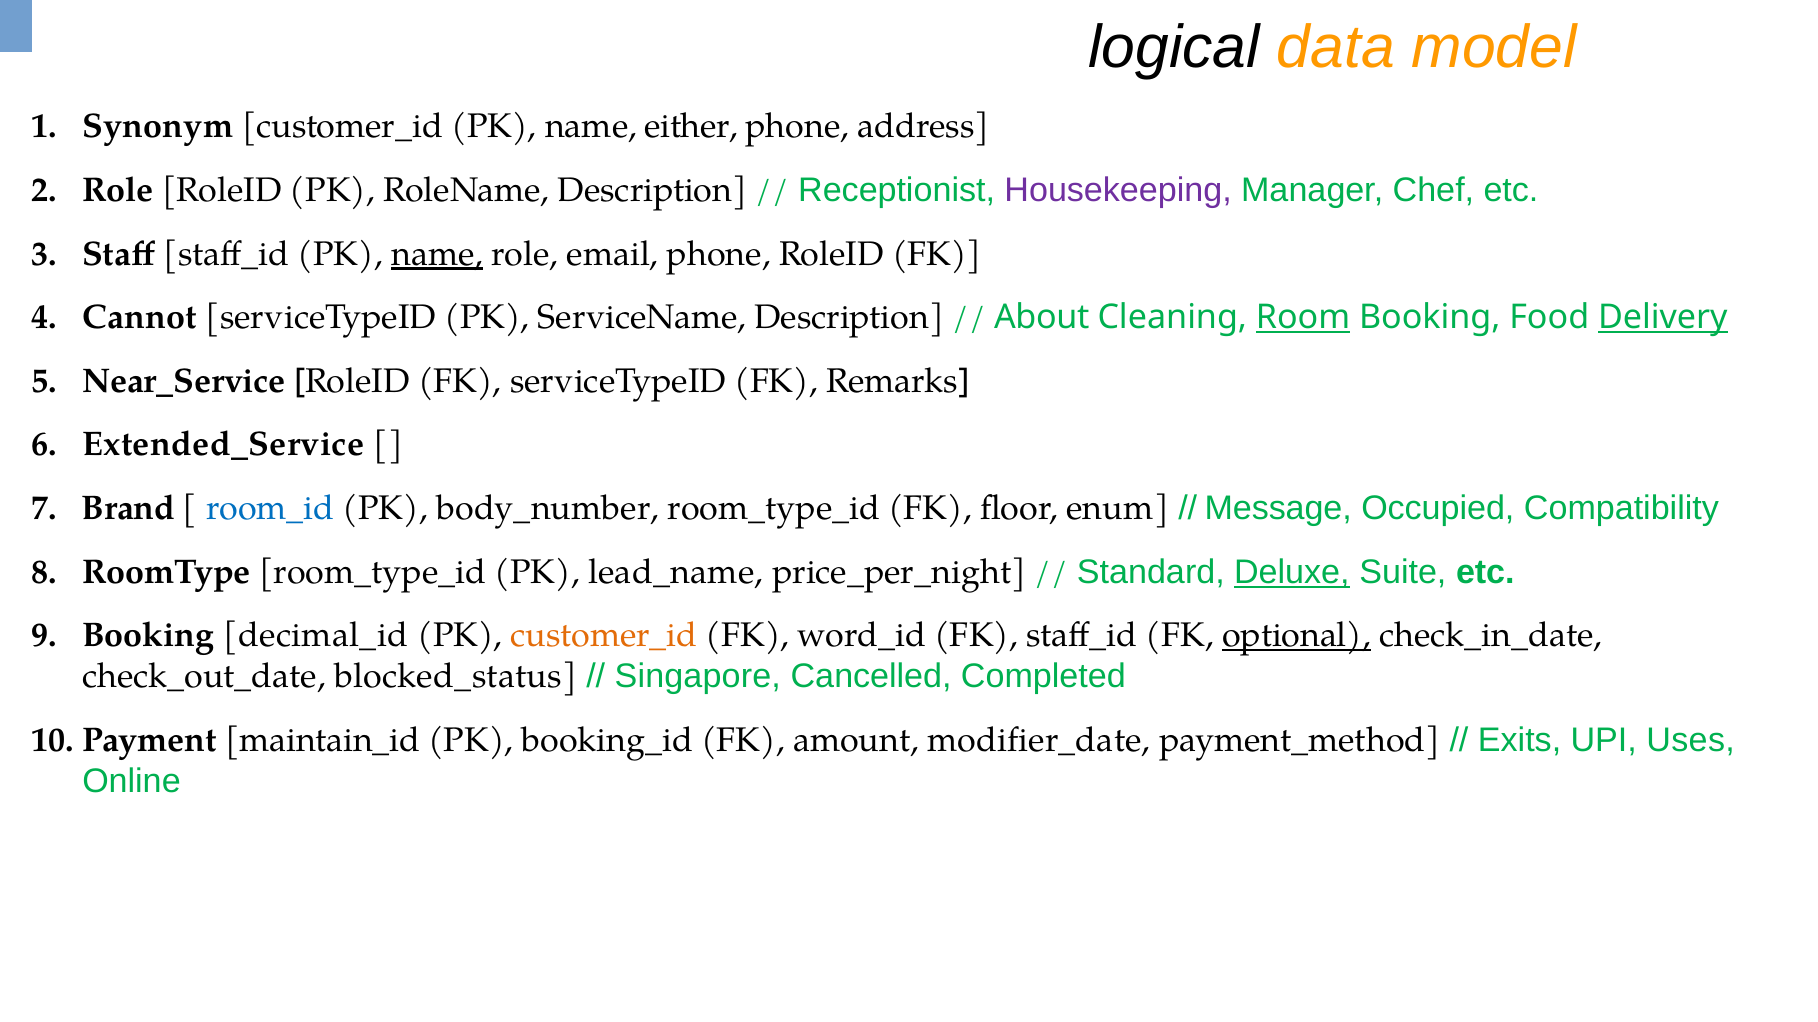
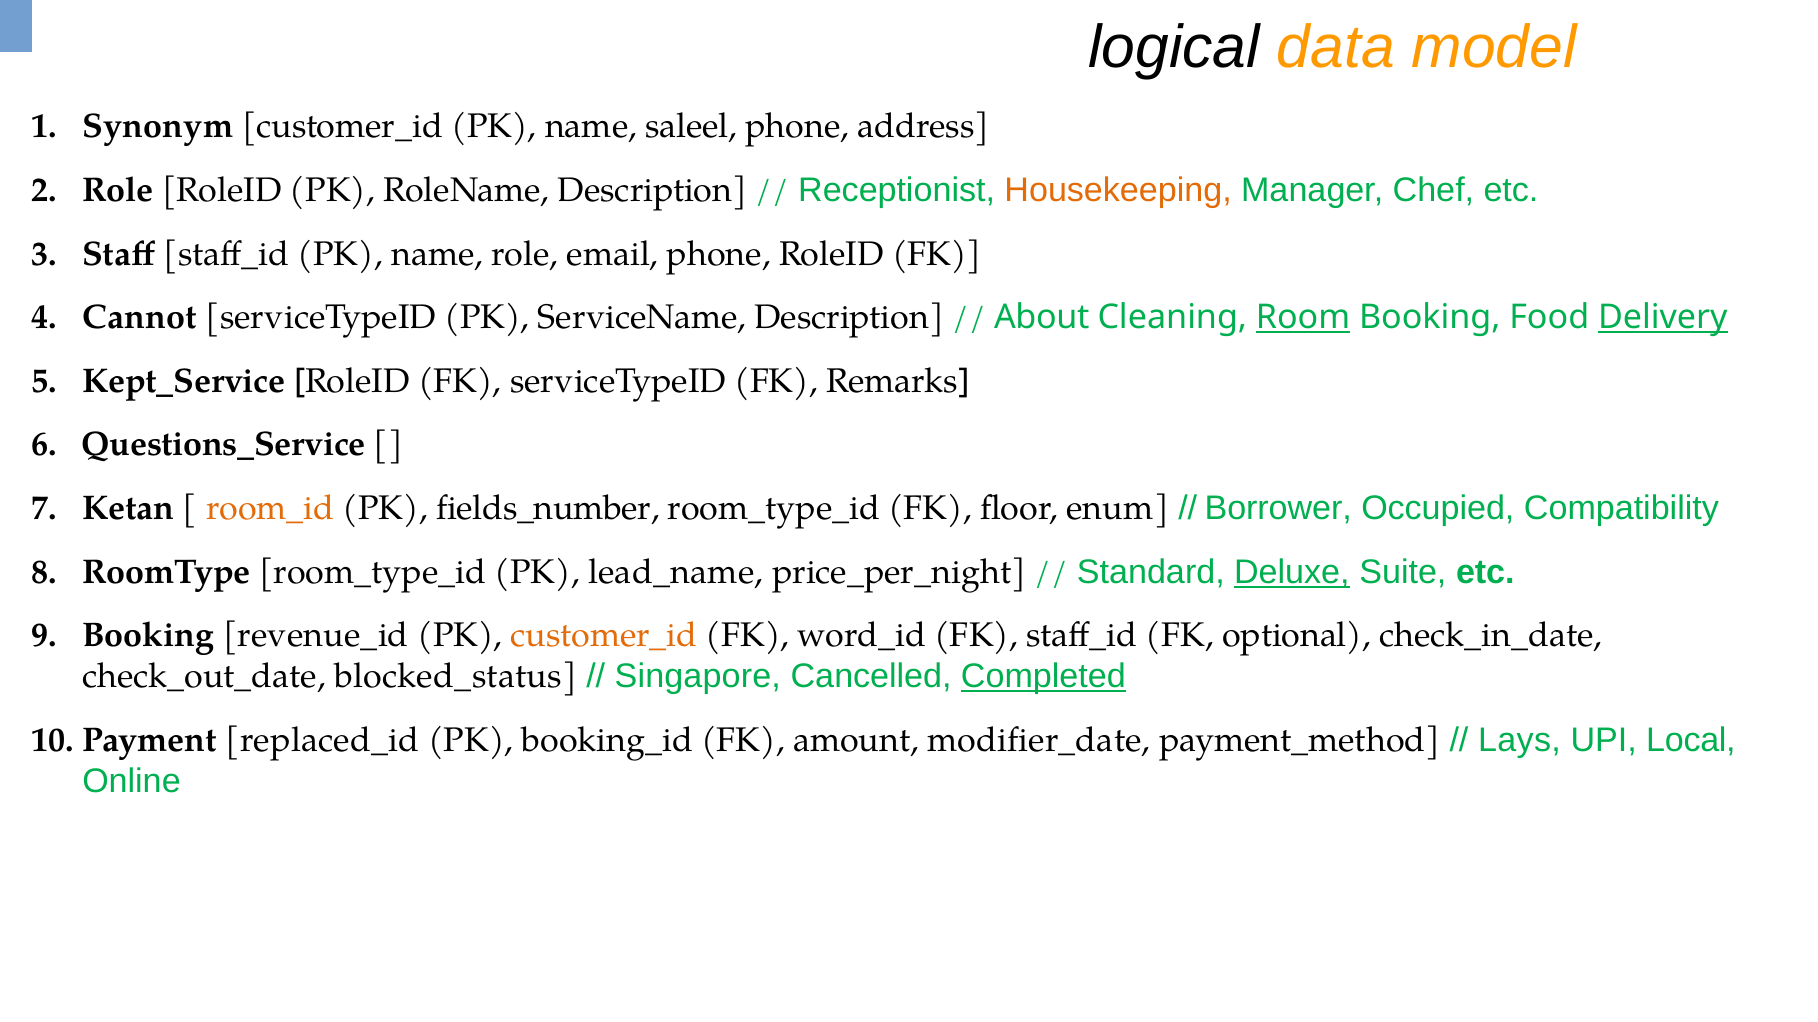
either: either -> saleel (691, 127)
Housekeeping colour: purple -> orange (1118, 190)
name underline: present -> none (437, 254)
Near_Service: Near_Service -> Kept_Service (184, 381)
Extended_Service: Extended_Service -> Questions_Service (224, 445)
Brand: Brand -> Ketan (128, 509)
room_id colour: blue -> orange (270, 509)
body_number: body_number -> fields_number (548, 509)
Message: Message -> Borrower (1278, 509)
decimal_id: decimal_id -> revenue_id (316, 636)
optional underline: present -> none (1296, 636)
Completed underline: none -> present (1043, 677)
maintain_id: maintain_id -> replaced_id (322, 741)
Exits: Exits -> Lays (1519, 741)
Uses: Uses -> Local (1691, 741)
